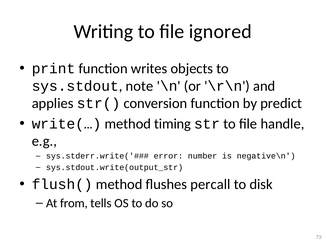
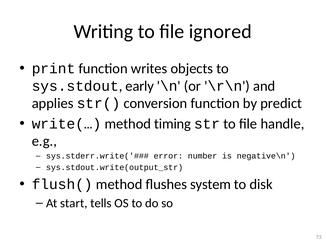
note: note -> early (140, 86)
percall: percall -> system (211, 184)
from: from -> start (74, 203)
